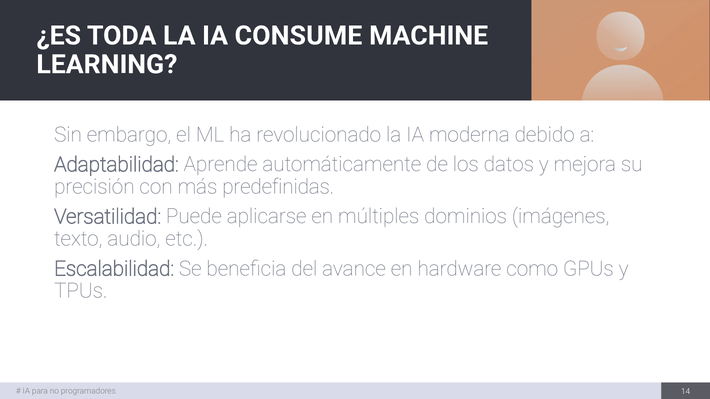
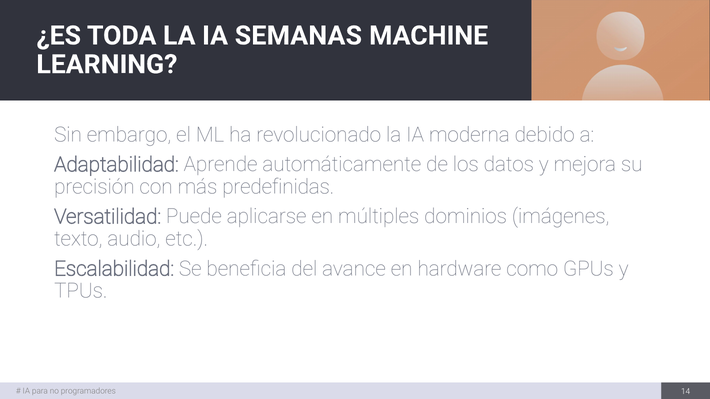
CONSUME: CONSUME -> SEMANAS (298, 36)
